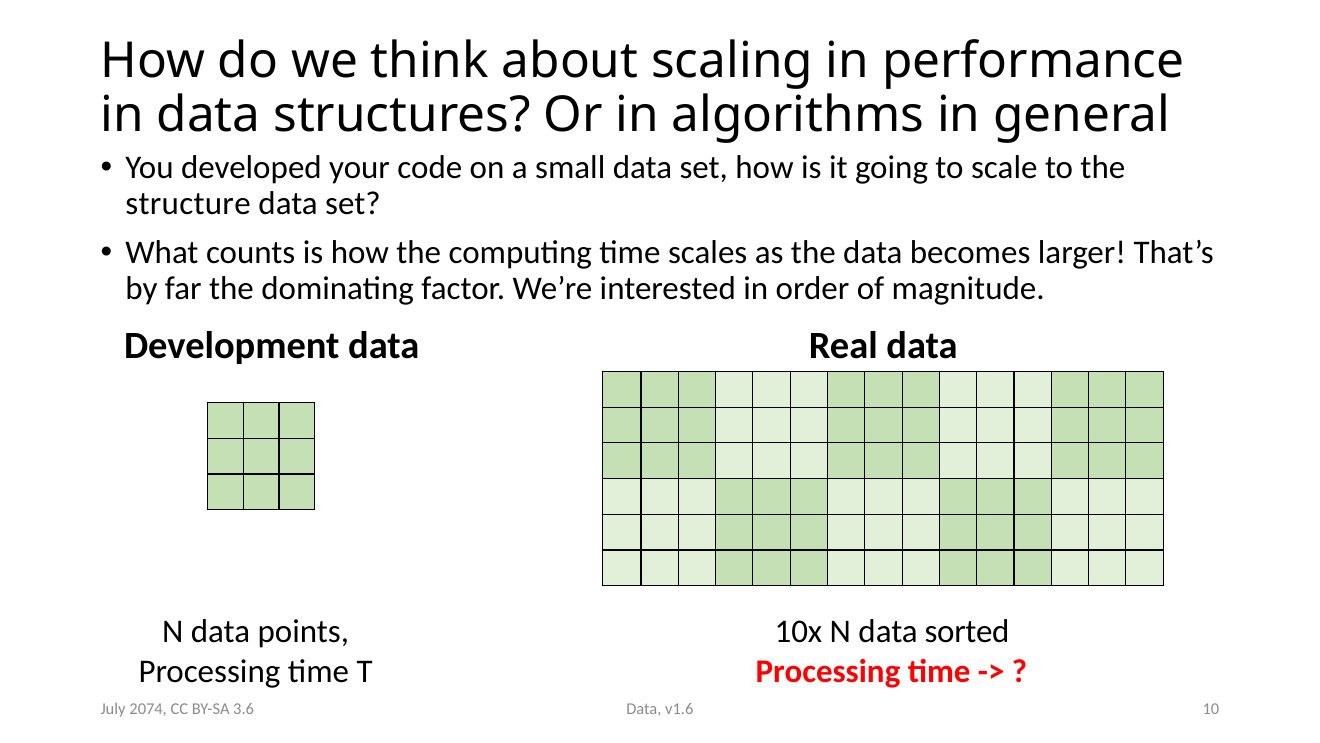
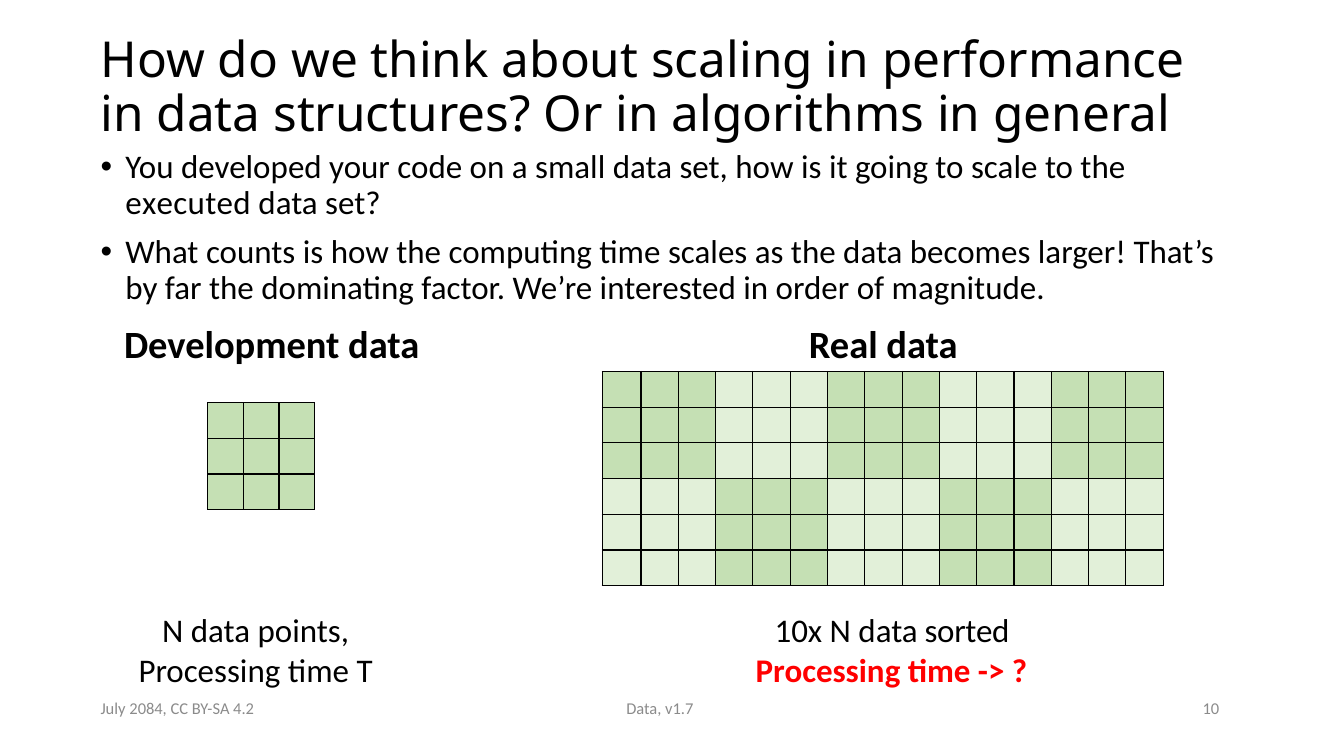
structure: structure -> executed (188, 203)
v1.6: v1.6 -> v1.7 (679, 709)
2074: 2074 -> 2084 (148, 709)
3.6: 3.6 -> 4.2 (244, 709)
